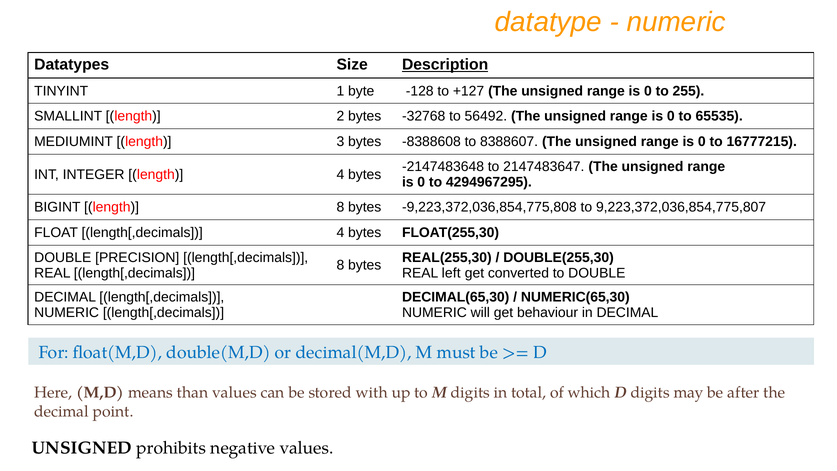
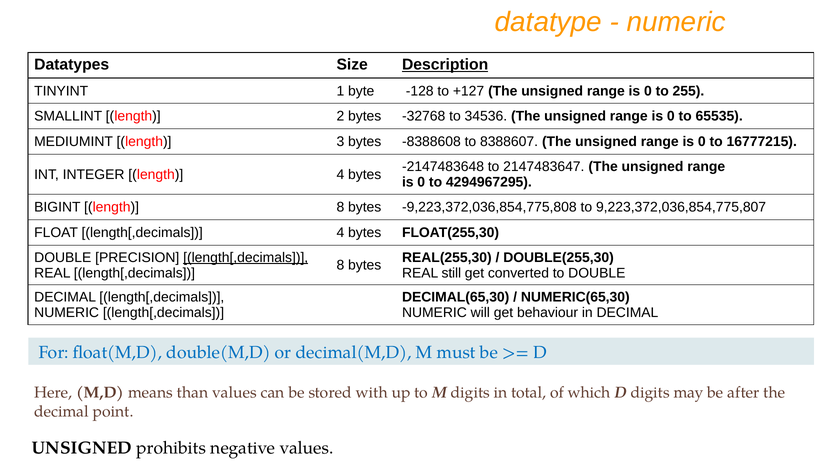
56492: 56492 -> 34536 (486, 116)
length[,decimals underline: none -> present (246, 257)
left: left -> still (451, 273)
